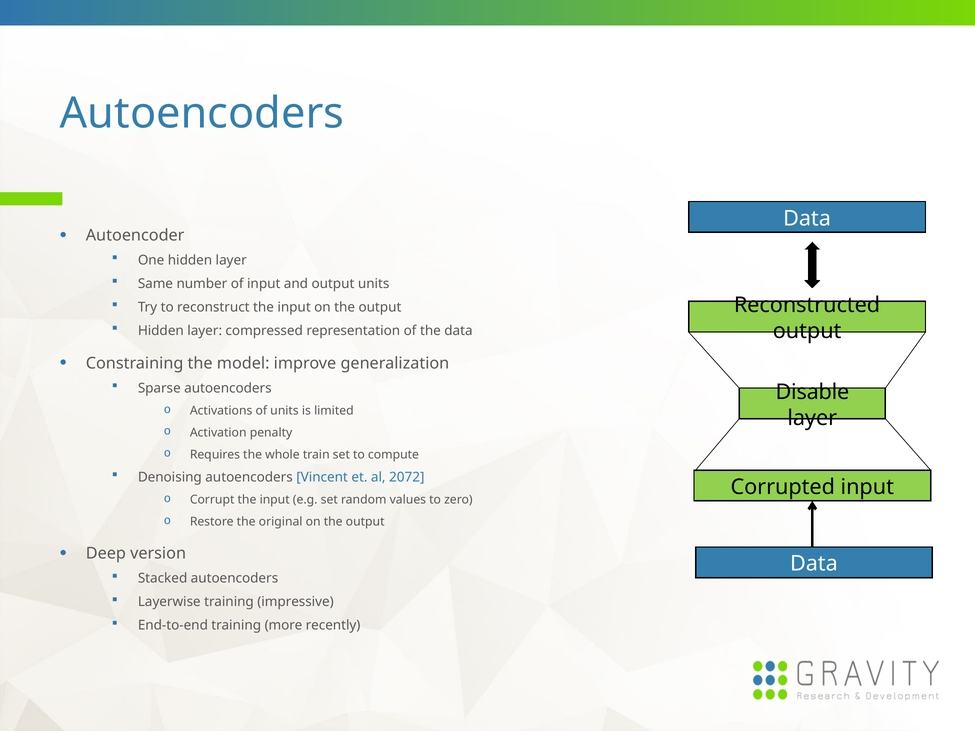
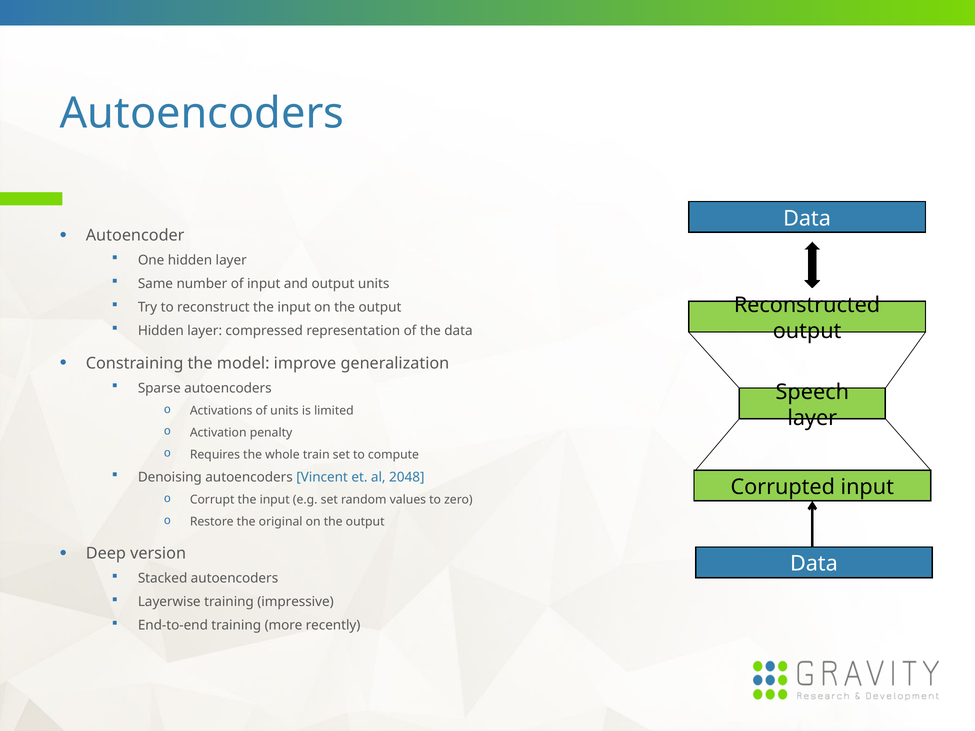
Disable: Disable -> Speech (812, 392)
2072: 2072 -> 2048 (407, 477)
